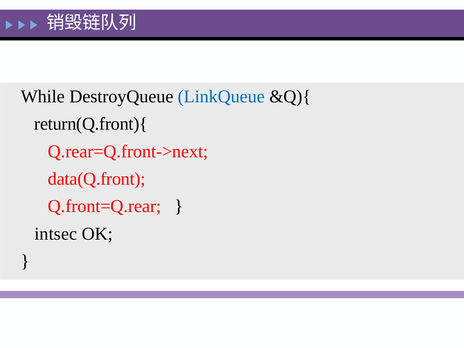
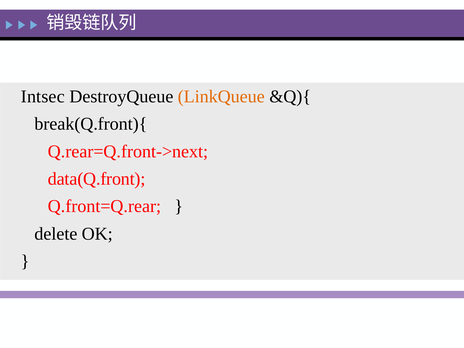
While: While -> Intsec (43, 97)
LinkQueue colour: blue -> orange (221, 97)
return(Q.front){: return(Q.front){ -> break(Q.front){ (91, 124)
intsec: intsec -> delete (56, 234)
